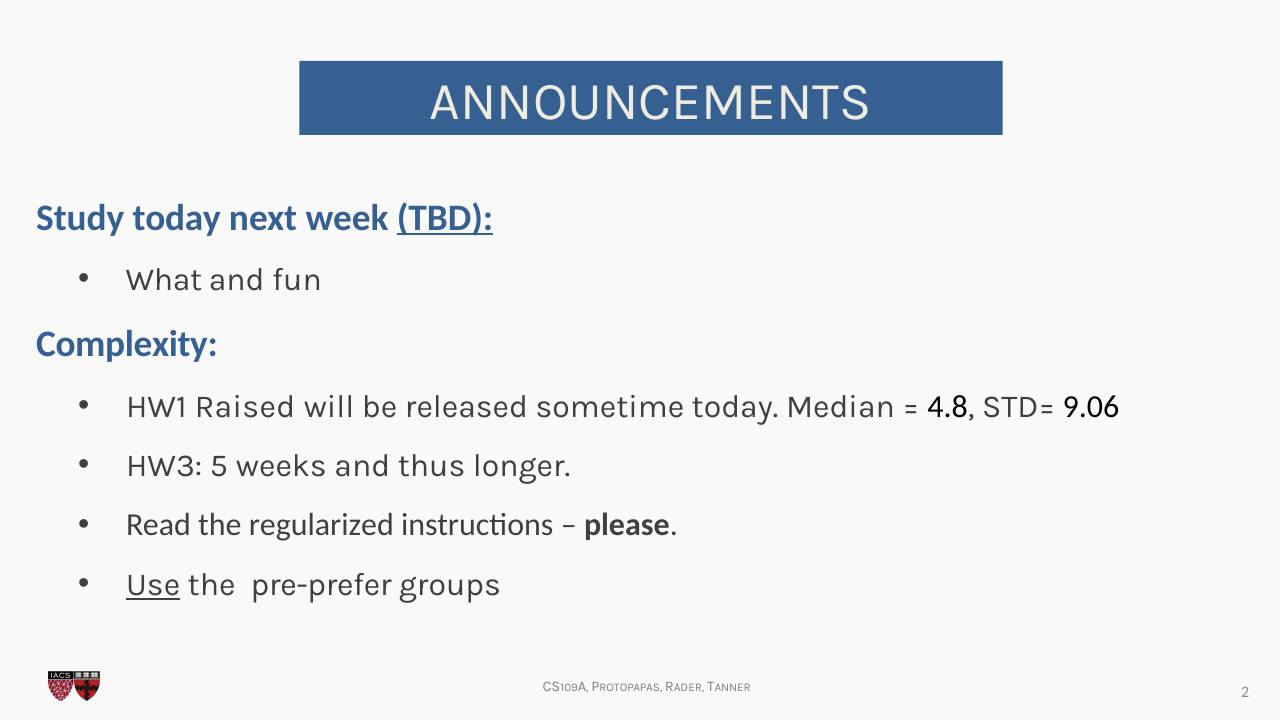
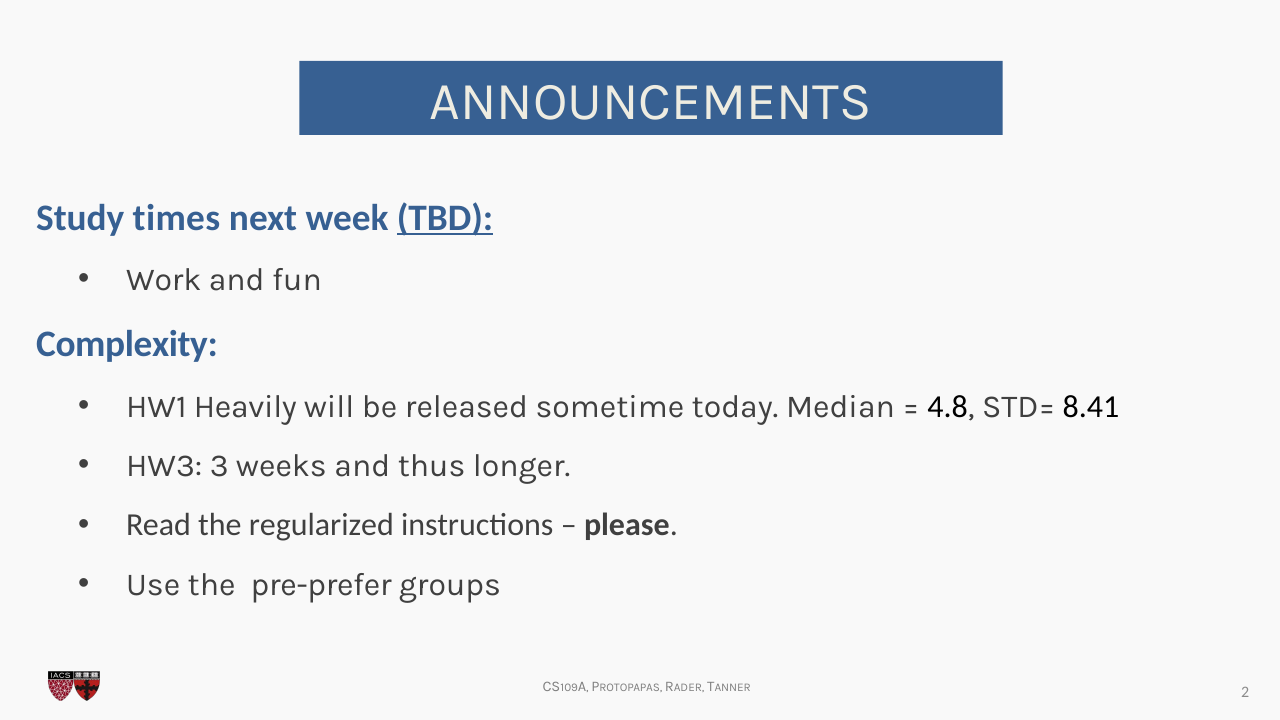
Study today: today -> times (176, 218)
What: What -> Work (164, 280)
Raised: Raised -> Heavily (245, 407)
9.06: 9.06 -> 8.41 (1091, 407)
5: 5 -> 3 (219, 466)
Use underline: present -> none (153, 585)
